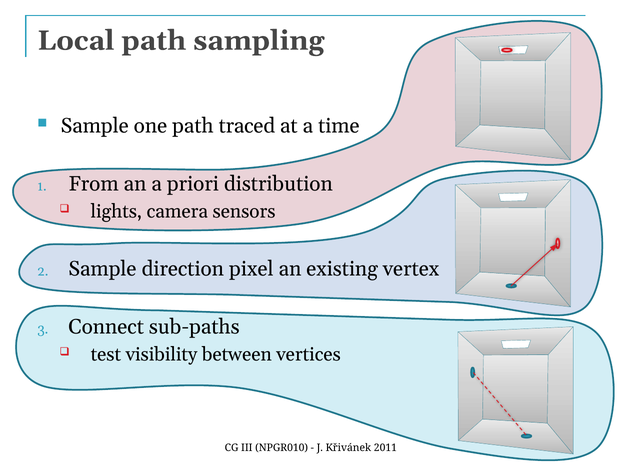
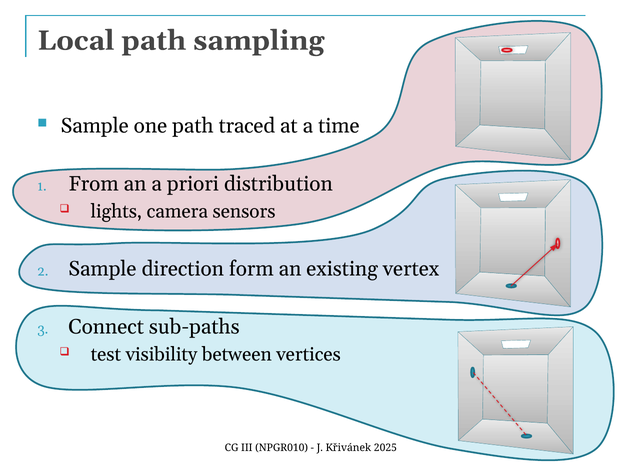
pixel: pixel -> form (251, 269)
2011: 2011 -> 2025 (385, 448)
